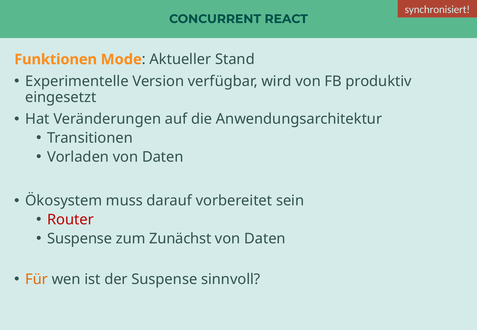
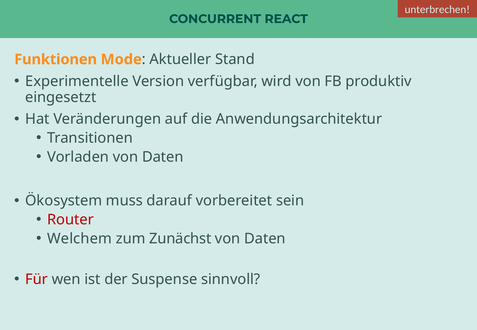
synchronisiert: synchronisiert -> unterbrechen (437, 10)
Suspense: Suspense -> Welchem (80, 239)
Für colour: orange -> red (37, 280)
